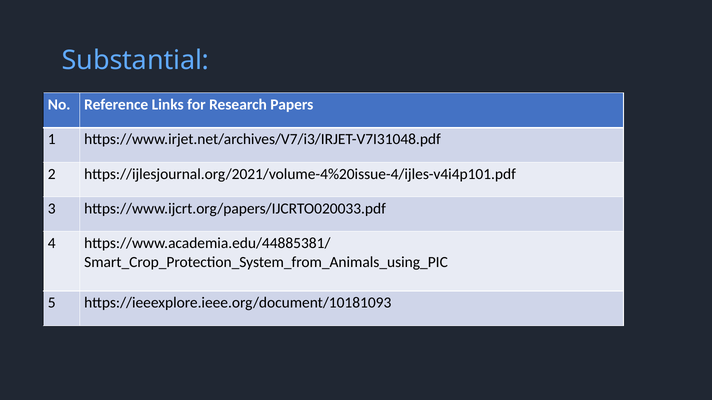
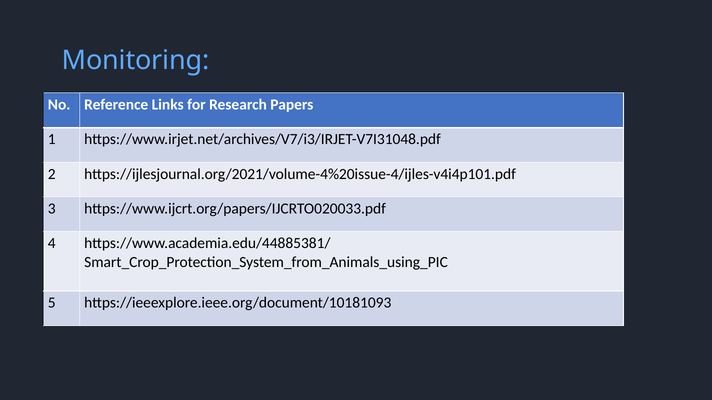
Substantial: Substantial -> Monitoring (136, 60)
